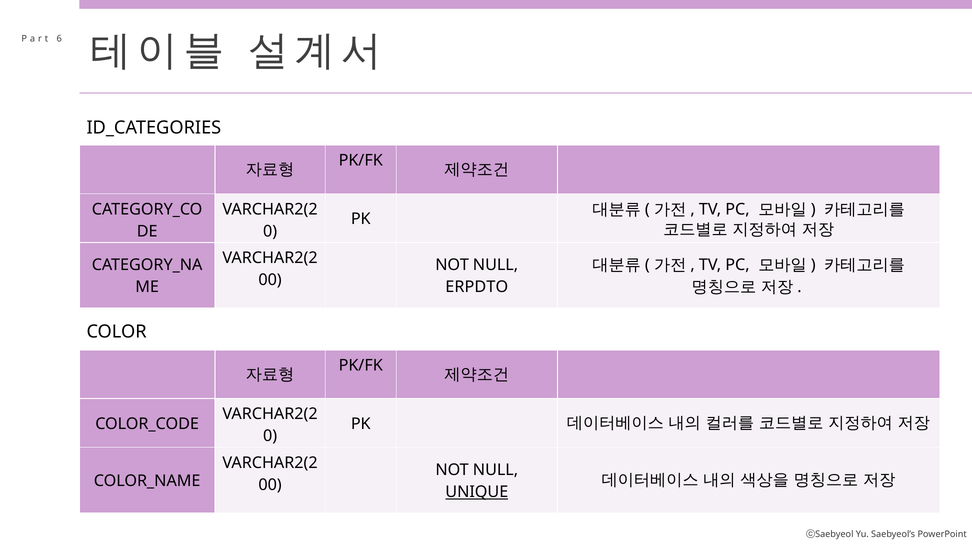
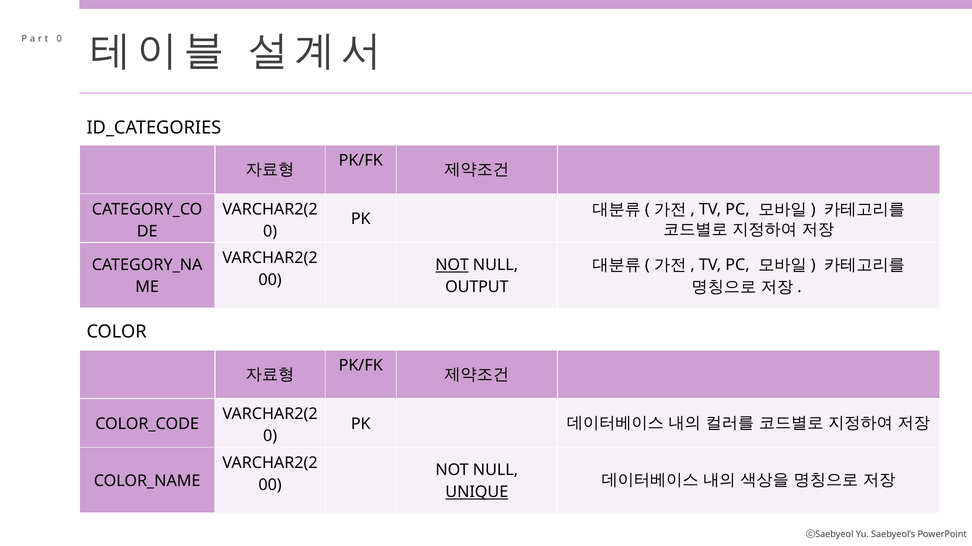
6: 6 -> 0 (59, 39)
NOT underline: none -> present (452, 265)
ERPDTO: ERPDTO -> OUTPUT (477, 287)
